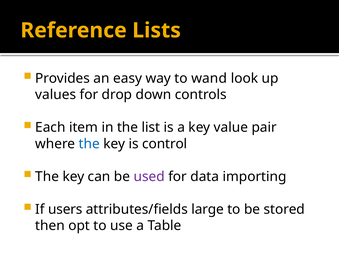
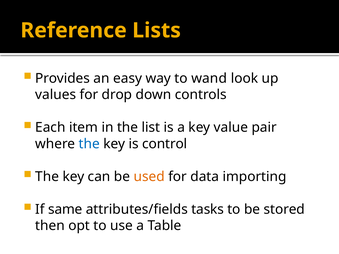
used colour: purple -> orange (149, 177)
users: users -> same (65, 209)
large: large -> tasks (208, 209)
